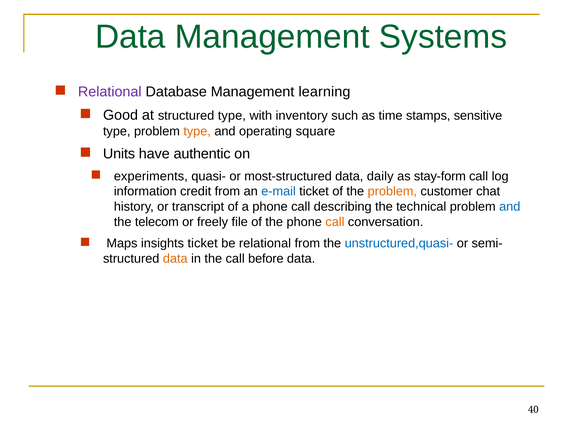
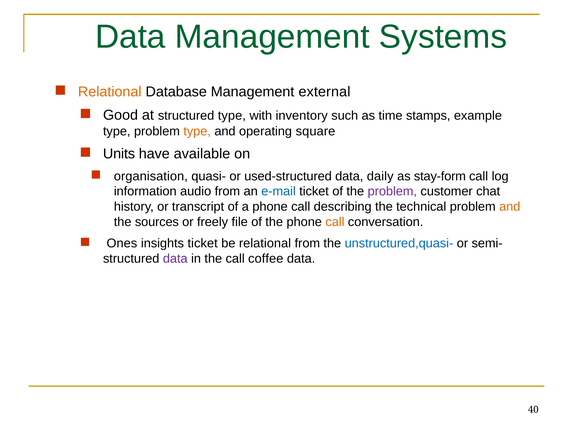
Relational colour: purple -> orange (110, 92)
learning: learning -> external (324, 92)
sensitive: sensitive -> example (478, 116)
authentic: authentic -> available (202, 154)
experiments: experiments -> organisation (151, 176)
most-structured: most-structured -> used-structured (288, 176)
credit: credit -> audio (196, 192)
problem colour: orange -> purple (392, 192)
and colour: blue -> orange (510, 207)
telecom: telecom -> sources (157, 222)
Maps: Maps -> Ones (122, 244)
data colour: orange -> purple (175, 259)
before: before -> coffee (266, 259)
